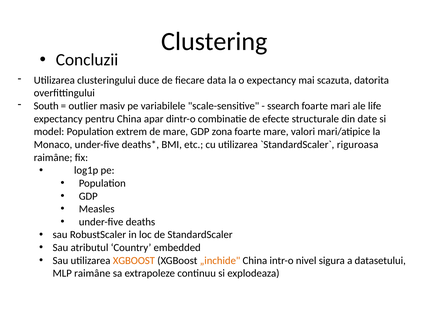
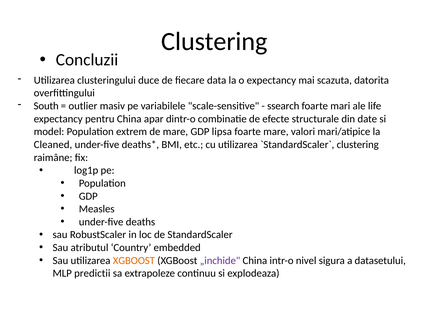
zona: zona -> lipsa (222, 132)
Monaco: Monaco -> Cleaned (53, 145)
riguroasa: riguroasa -> clustering (358, 145)
„inchide colour: orange -> purple (220, 260)
MLP raimâne: raimâne -> predictii (92, 273)
